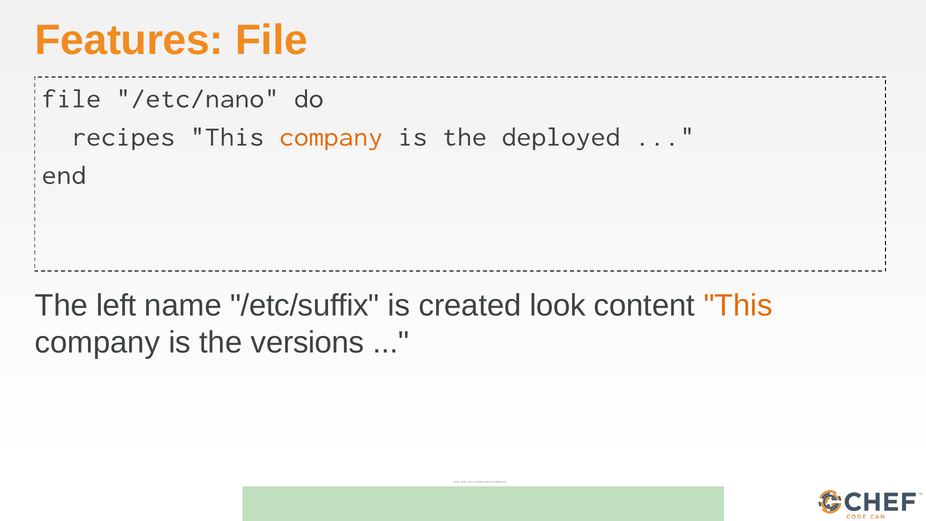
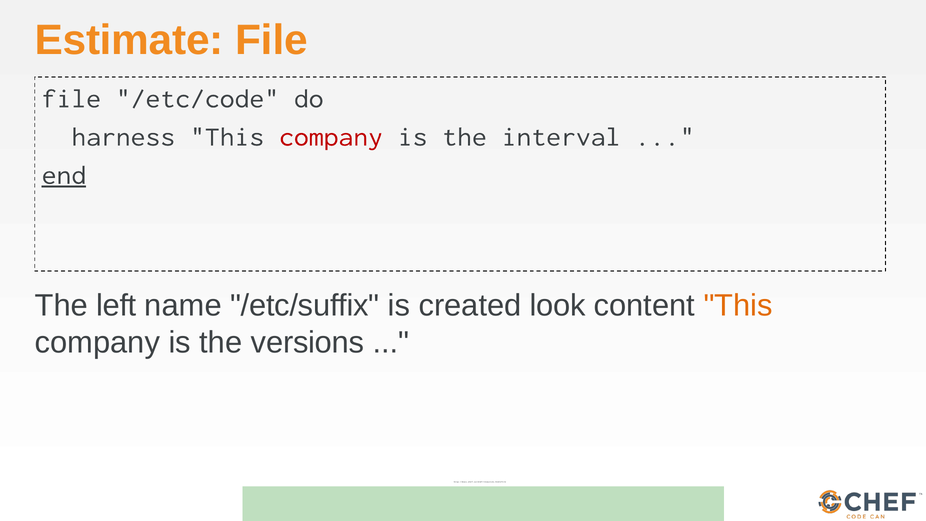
Features: Features -> Estimate (129, 40)
/etc/nano: /etc/nano -> /etc/code (197, 98)
recipes: recipes -> harness (123, 137)
company colour: orange -> red (331, 137)
deployed: deployed -> interval (561, 137)
end underline: none -> present (64, 175)
